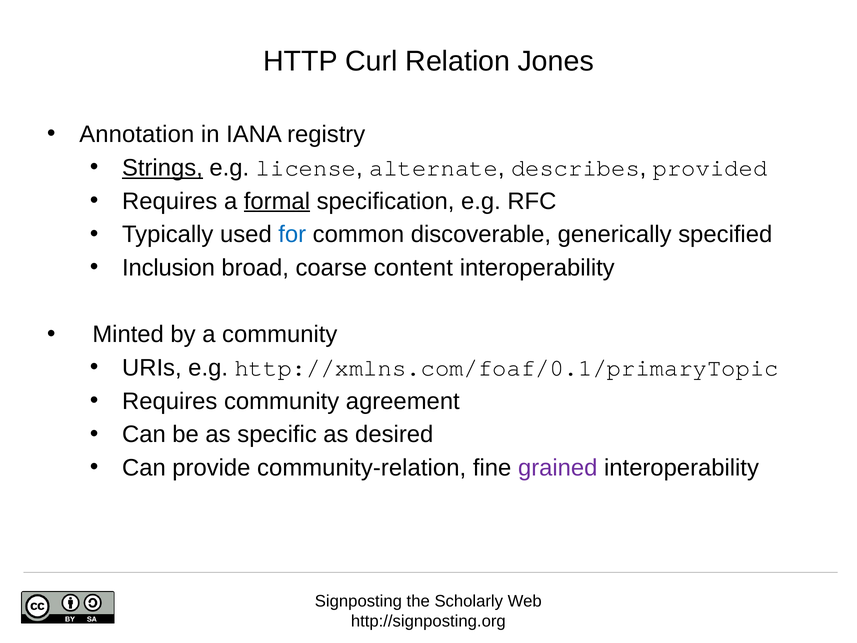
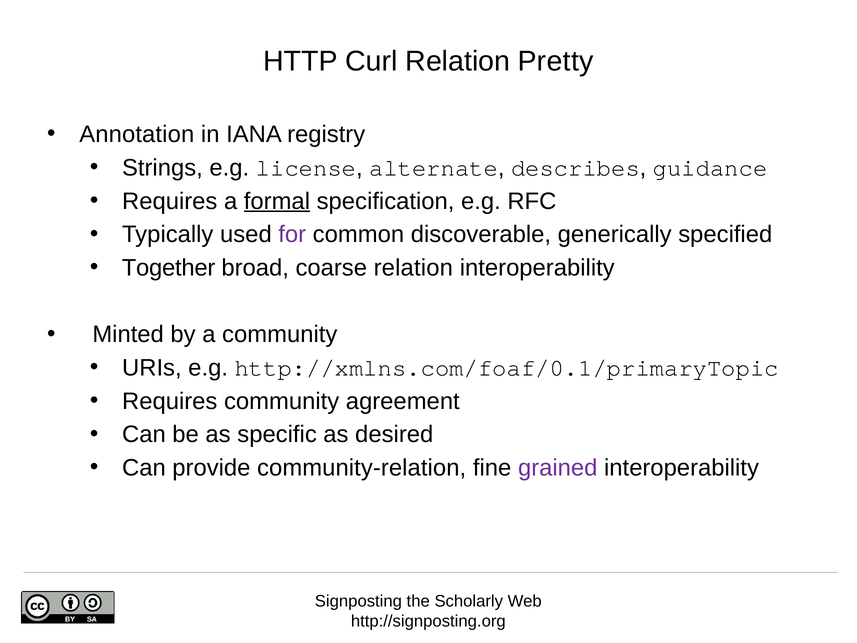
Jones: Jones -> Pretty (556, 61)
Strings underline: present -> none (162, 168)
provided: provided -> guidance (710, 168)
for colour: blue -> purple (292, 234)
Inclusion: Inclusion -> Together (169, 268)
coarse content: content -> relation (413, 268)
